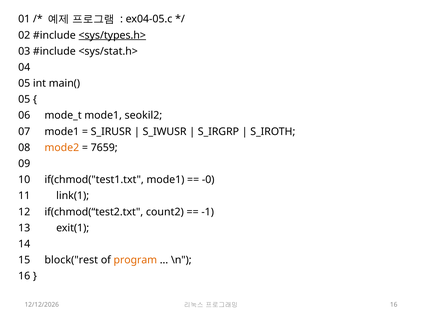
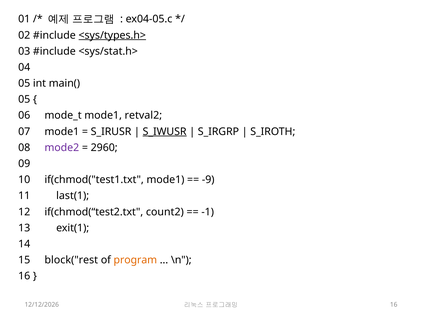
seokil2: seokil2 -> retval2 (143, 115)
S_IWUSR underline: none -> present (165, 131)
mode2 colour: orange -> purple (62, 147)
7659: 7659 -> 2960 (104, 147)
-0: -0 -> -9 (208, 179)
link(1: link(1 -> last(1 (73, 195)
